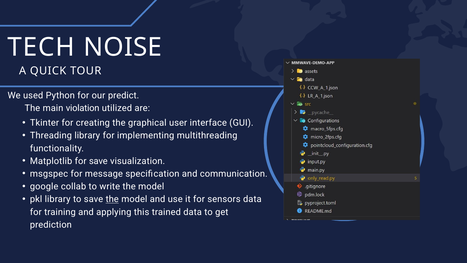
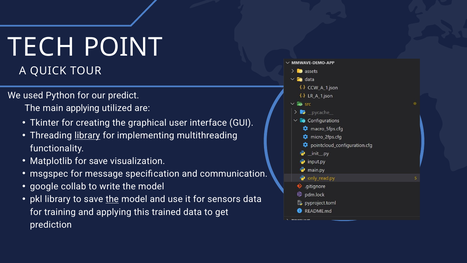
NOISE: NOISE -> POINT (123, 47)
main violation: violation -> applying (83, 108)
library underline: none -> present (87, 135)
